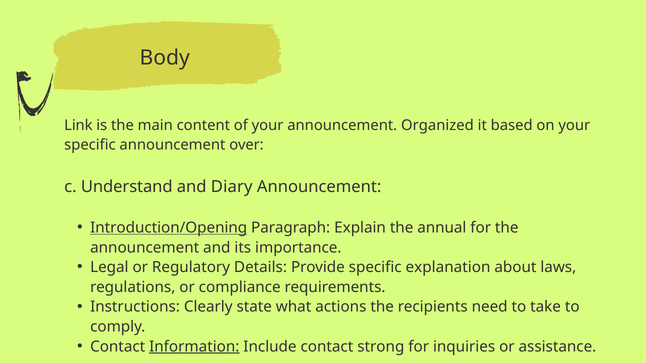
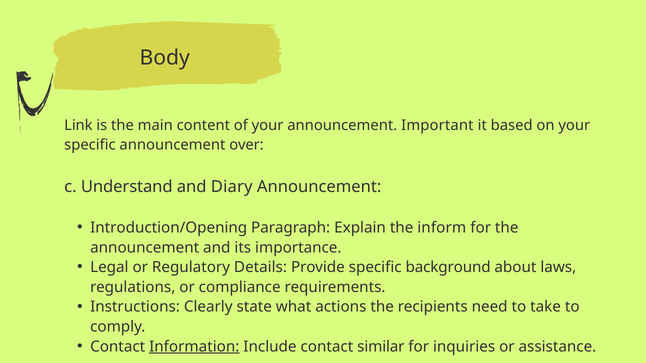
Organized: Organized -> Important (437, 126)
Introduction/Opening underline: present -> none (169, 228)
annual: annual -> inform (442, 228)
explanation: explanation -> background (448, 268)
strong: strong -> similar (381, 347)
